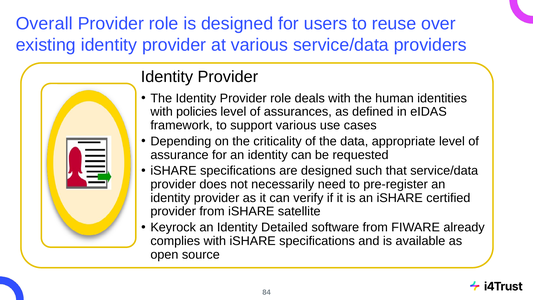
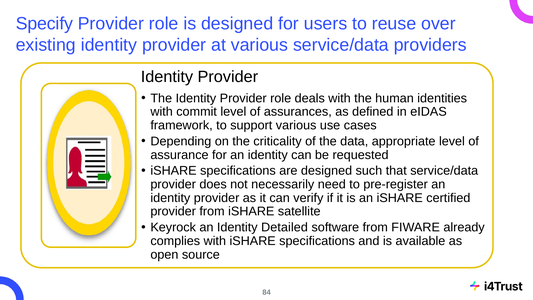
Overall: Overall -> Specify (44, 24)
policies: policies -> commit (197, 112)
